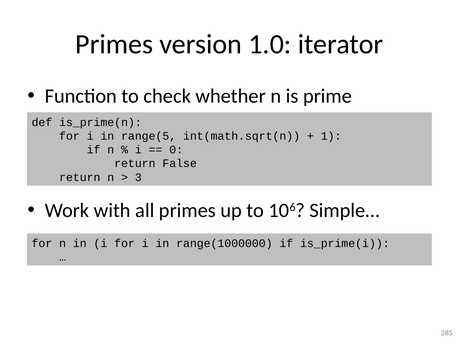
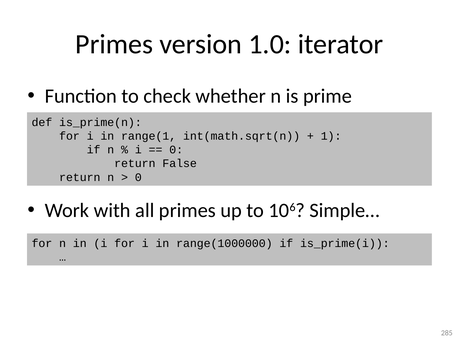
range(5: range(5 -> range(1 (149, 136)
3: 3 -> 0 (138, 177)
